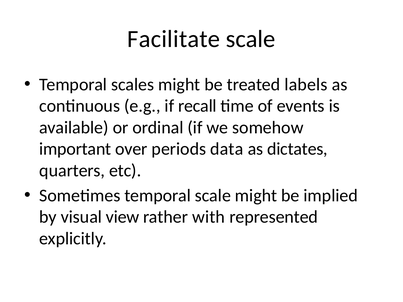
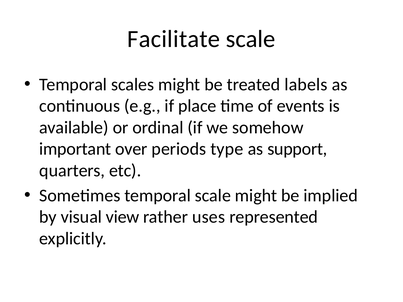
recall: recall -> place (197, 106)
data: data -> type (227, 149)
dictates: dictates -> support (297, 149)
with: with -> uses (209, 217)
